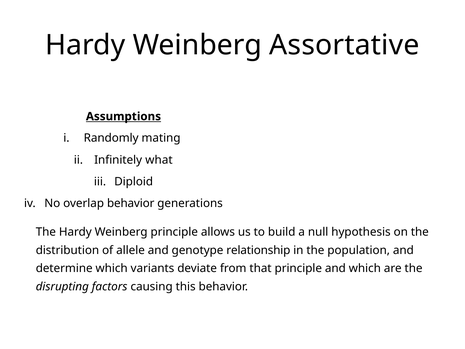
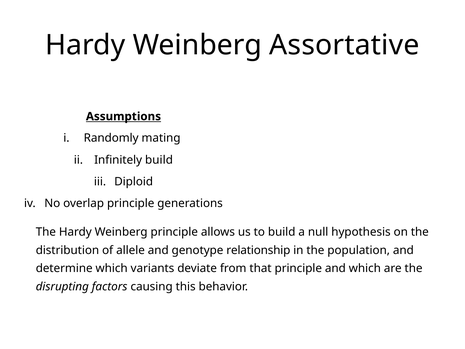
Infinitely what: what -> build (159, 160)
overlap behavior: behavior -> principle (131, 203)
